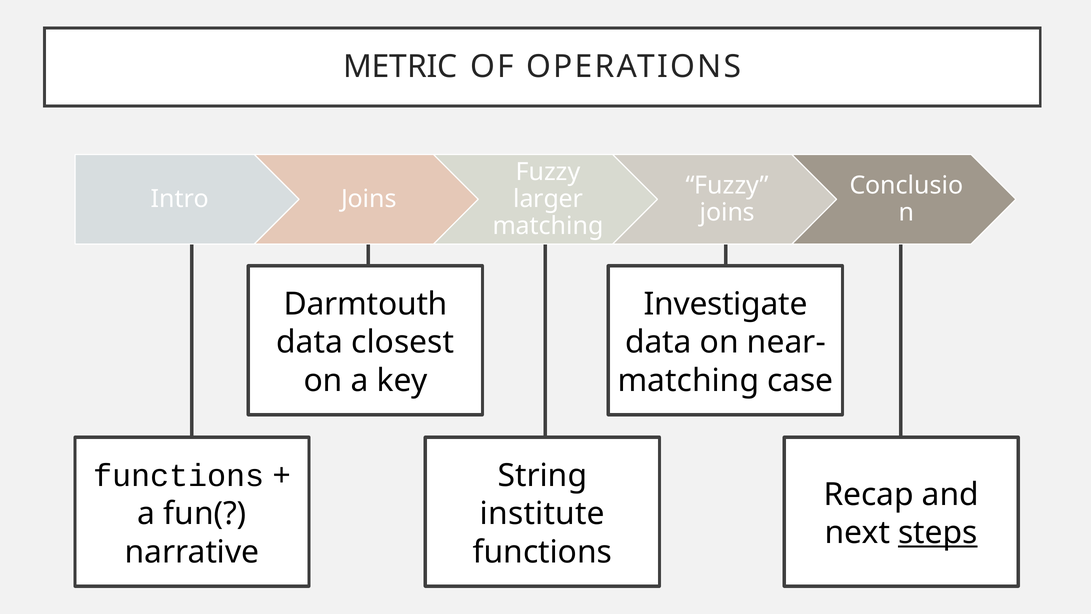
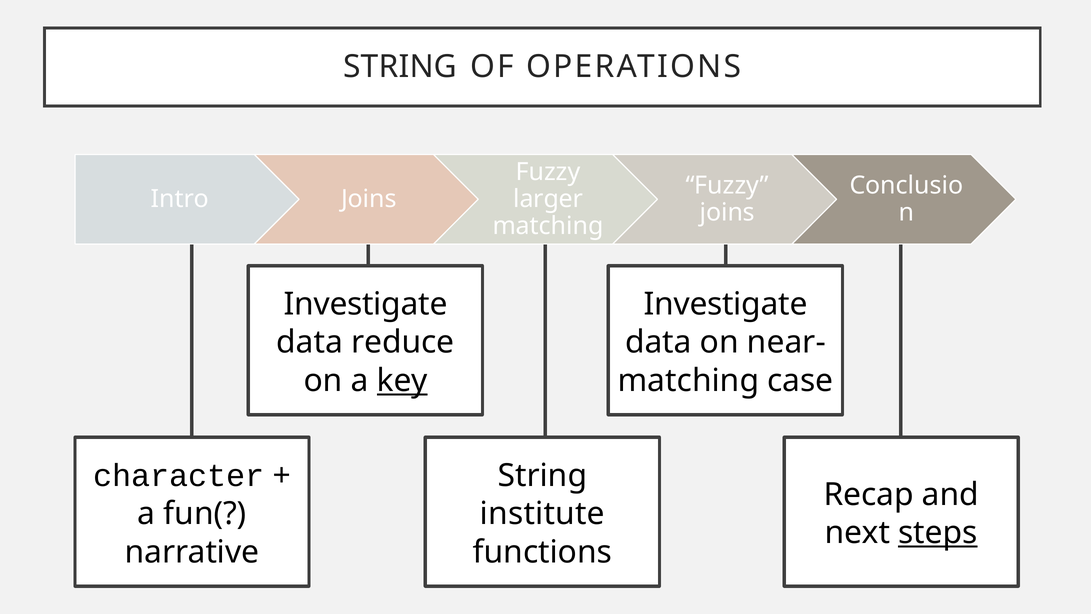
METRIC: METRIC -> STRING (400, 67)
Darmtouth: Darmtouth -> Investigate (366, 304)
closest: closest -> reduce (403, 342)
key underline: none -> present (402, 380)
functions: functions -> character (179, 475)
